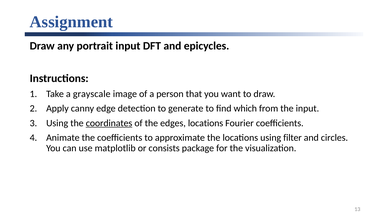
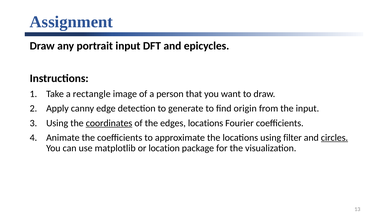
grayscale: grayscale -> rectangle (92, 94)
which: which -> origin (245, 109)
circles underline: none -> present (334, 138)
consists: consists -> location (164, 148)
